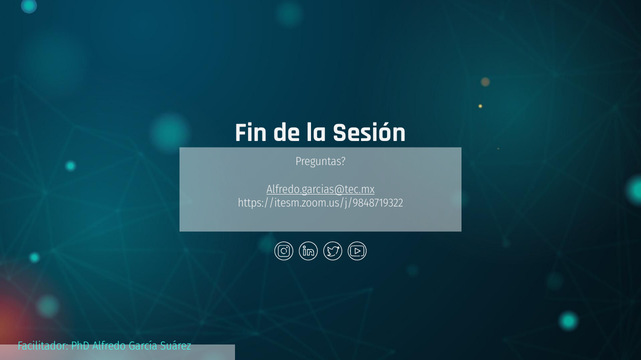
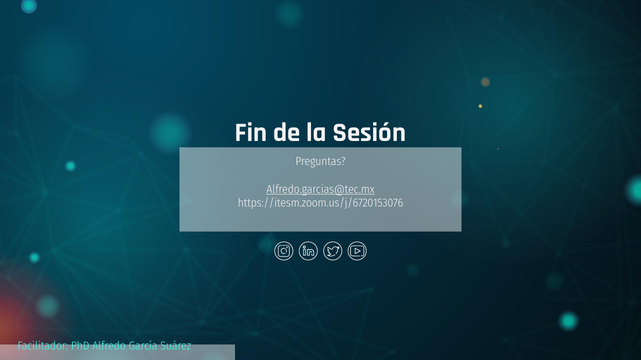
https://itesm.zoom.us/j/9848719322: https://itesm.zoom.us/j/9848719322 -> https://itesm.zoom.us/j/6720153076 (321, 203)
